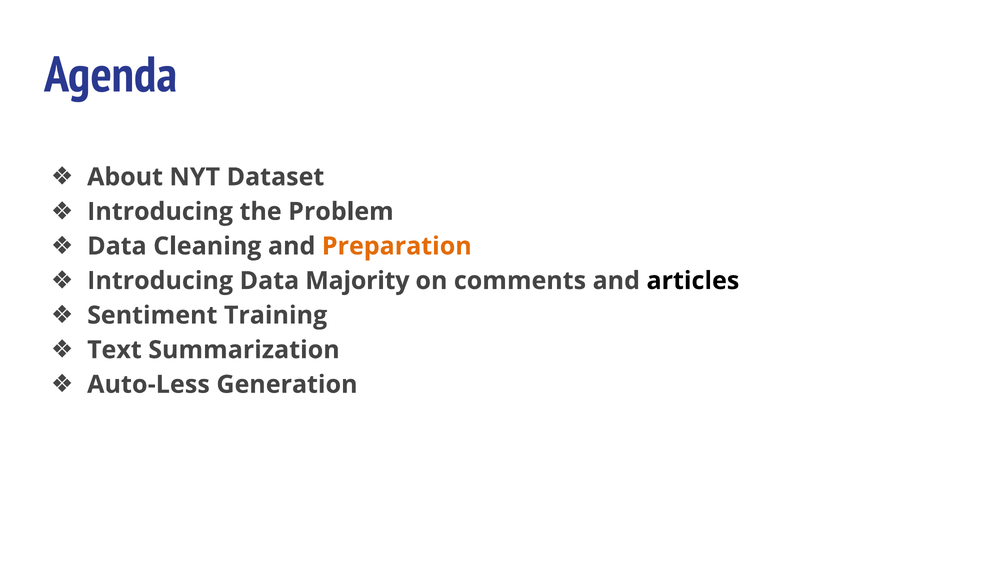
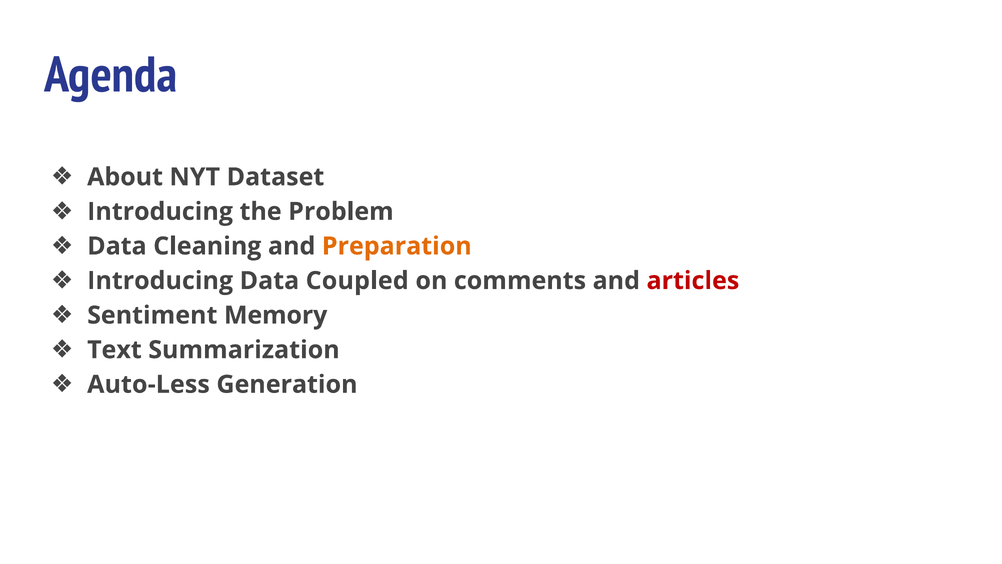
Majority: Majority -> Coupled (357, 281)
articles colour: black -> red (693, 281)
Training: Training -> Memory (276, 315)
